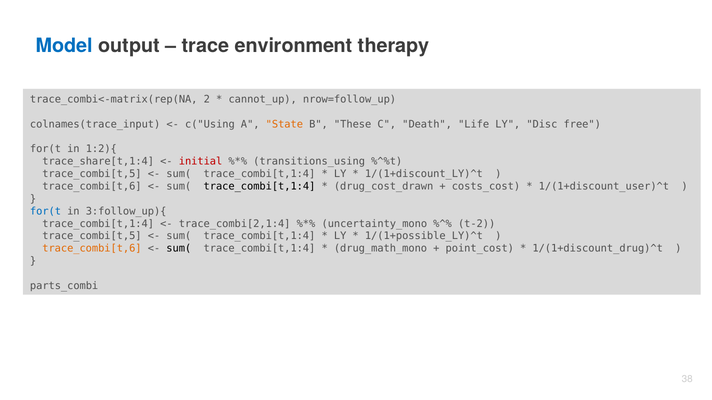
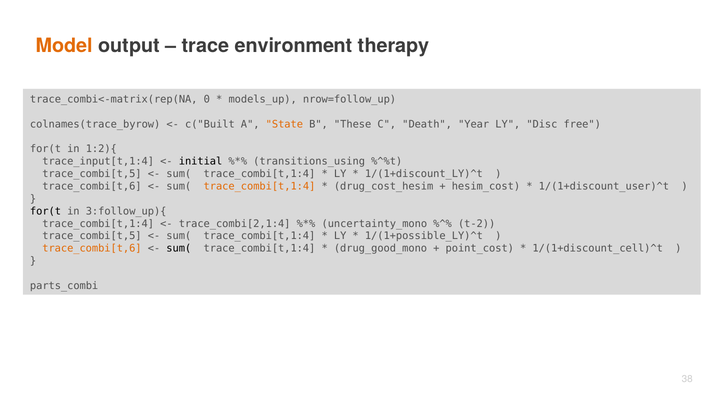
Model colour: blue -> orange (64, 46)
2: 2 -> 0 (207, 99)
cannot_up: cannot_up -> models_up (263, 99)
colnames(trace_input: colnames(trace_input -> colnames(trace_byrow (95, 124)
c("Using: c("Using -> c("Built (210, 124)
Life: Life -> Year (474, 124)
trace_share[t,1:4: trace_share[t,1:4 -> trace_input[t,1:4 (98, 162)
initial colour: red -> black (201, 162)
trace_combi[t,1:4 colour: black -> orange (259, 187)
drug_cost_drawn: drug_cost_drawn -> drug_cost_hesim (384, 187)
costs_cost: costs_cost -> hesim_cost (486, 187)
for(t colour: blue -> black (46, 211)
drug_math_mono: drug_math_mono -> drug_good_mono (380, 249)
1/(1+discount_drug)^t: 1/(1+discount_drug)^t -> 1/(1+discount_cell)^t (598, 249)
